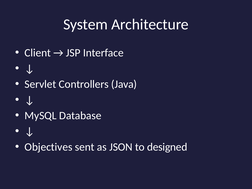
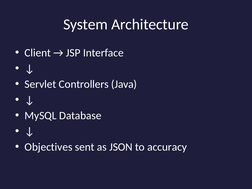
designed: designed -> accuracy (167, 147)
